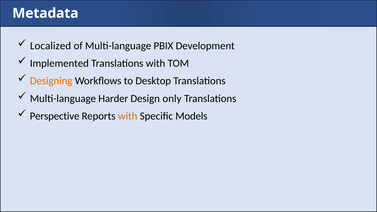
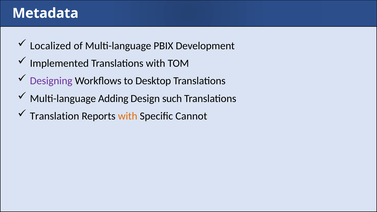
Designing colour: orange -> purple (51, 81)
Harder: Harder -> Adding (113, 99)
only: only -> such (172, 99)
Perspective: Perspective -> Translation (55, 116)
Models: Models -> Cannot (191, 116)
